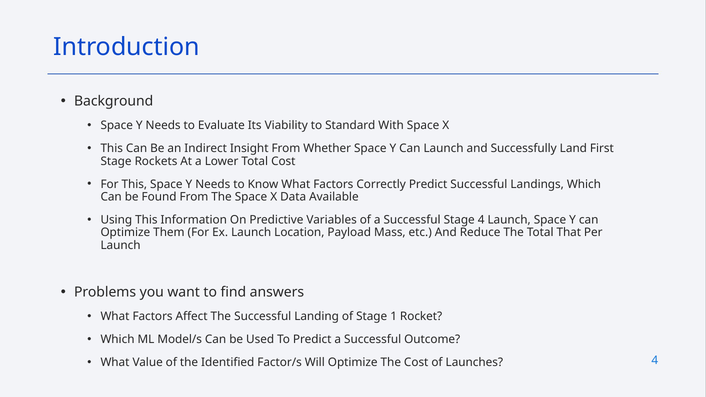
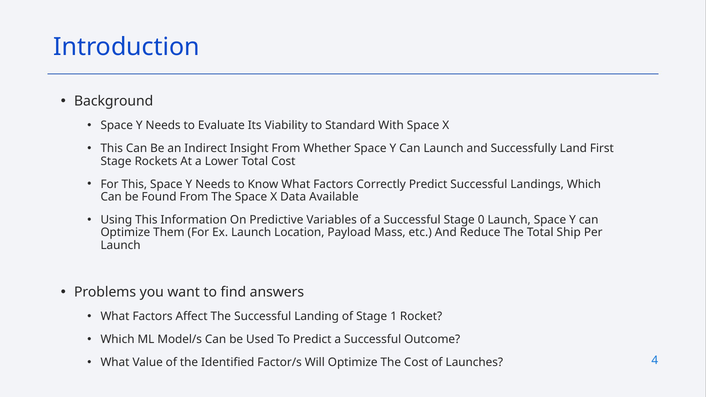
Stage 4: 4 -> 0 (481, 220)
That: That -> Ship (569, 233)
